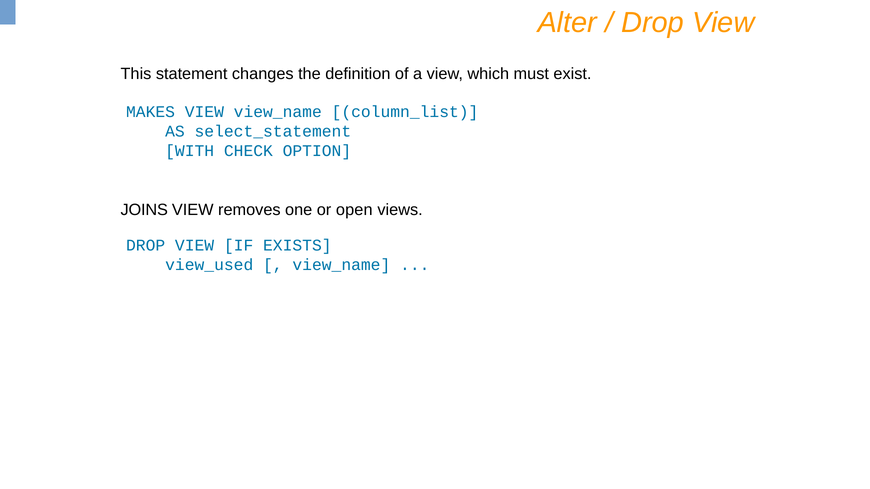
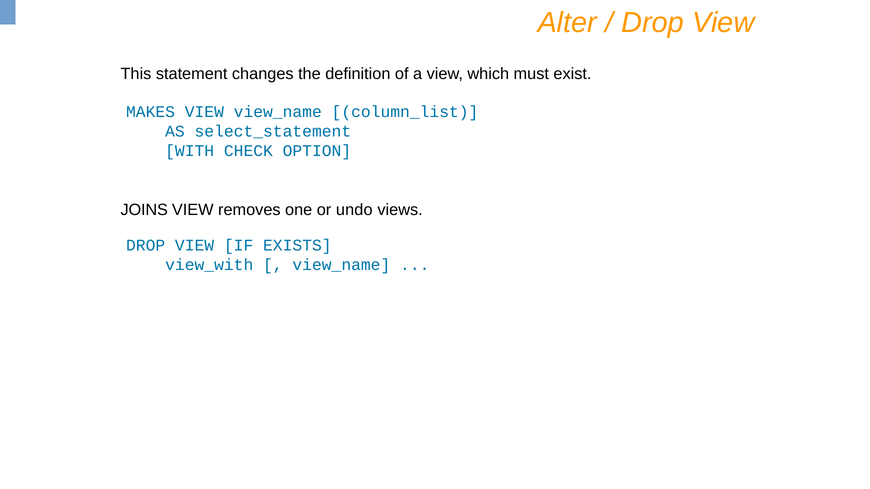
open: open -> undo (354, 210)
view_used: view_used -> view_with (209, 265)
